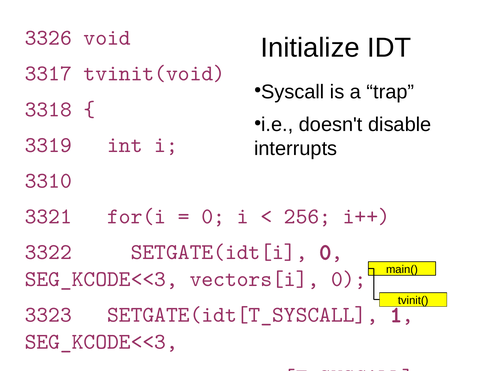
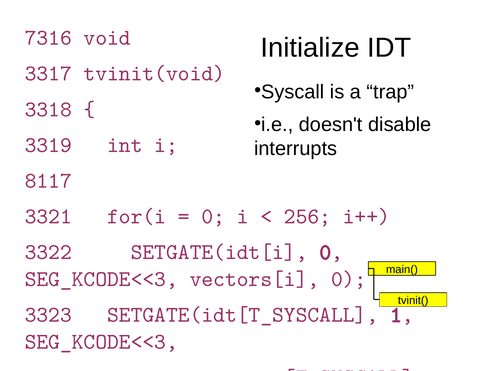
3326: 3326 -> 7316 (48, 37)
3310: 3310 -> 8117 (48, 181)
